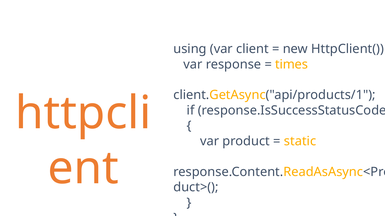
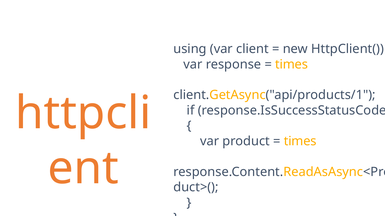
static: static -> times (300, 141)
